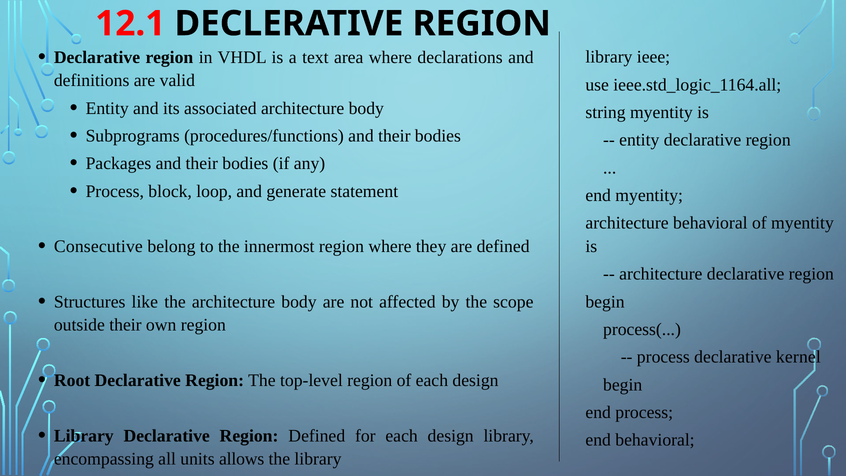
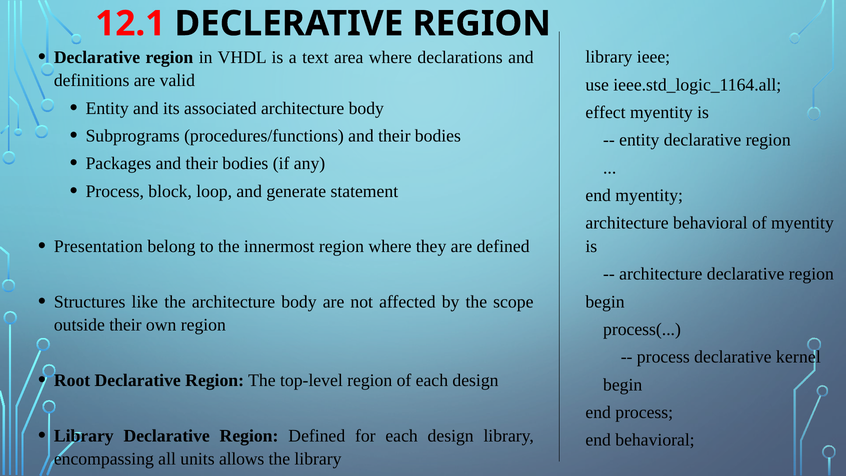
string: string -> effect (606, 112)
Consecutive: Consecutive -> Presentation (98, 246)
